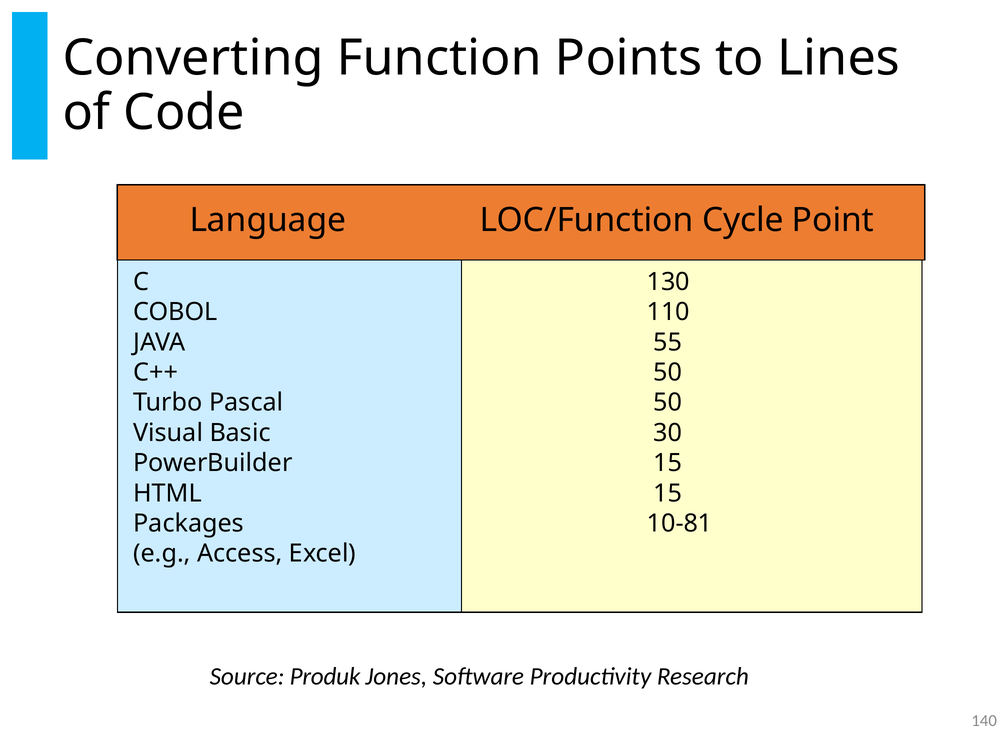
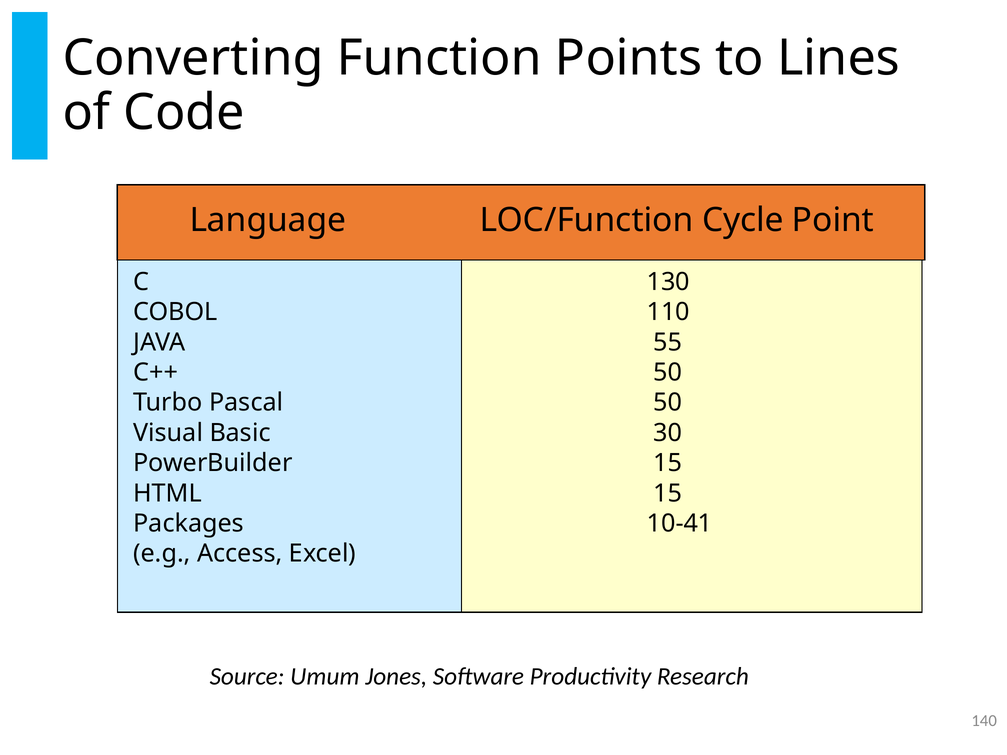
10-81: 10-81 -> 10-41 (680, 524)
Produk: Produk -> Umum (325, 676)
